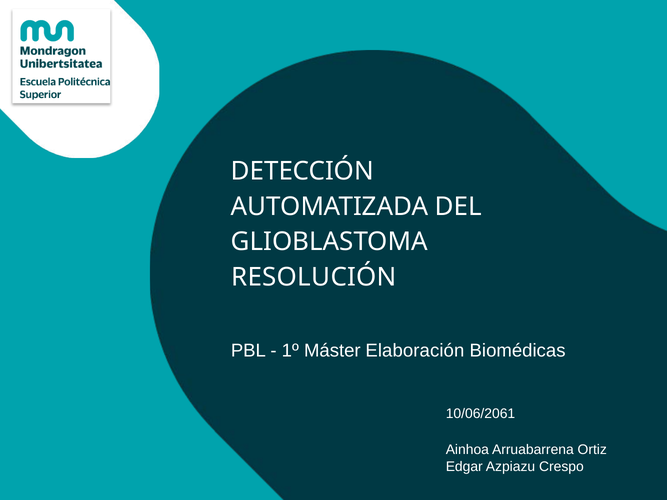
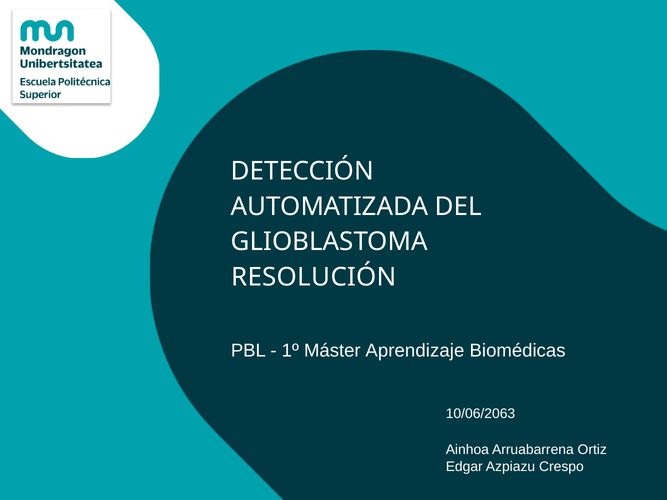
Elaboración: Elaboración -> Aprendizaje (415, 351)
10/06/2061: 10/06/2061 -> 10/06/2063 (480, 414)
